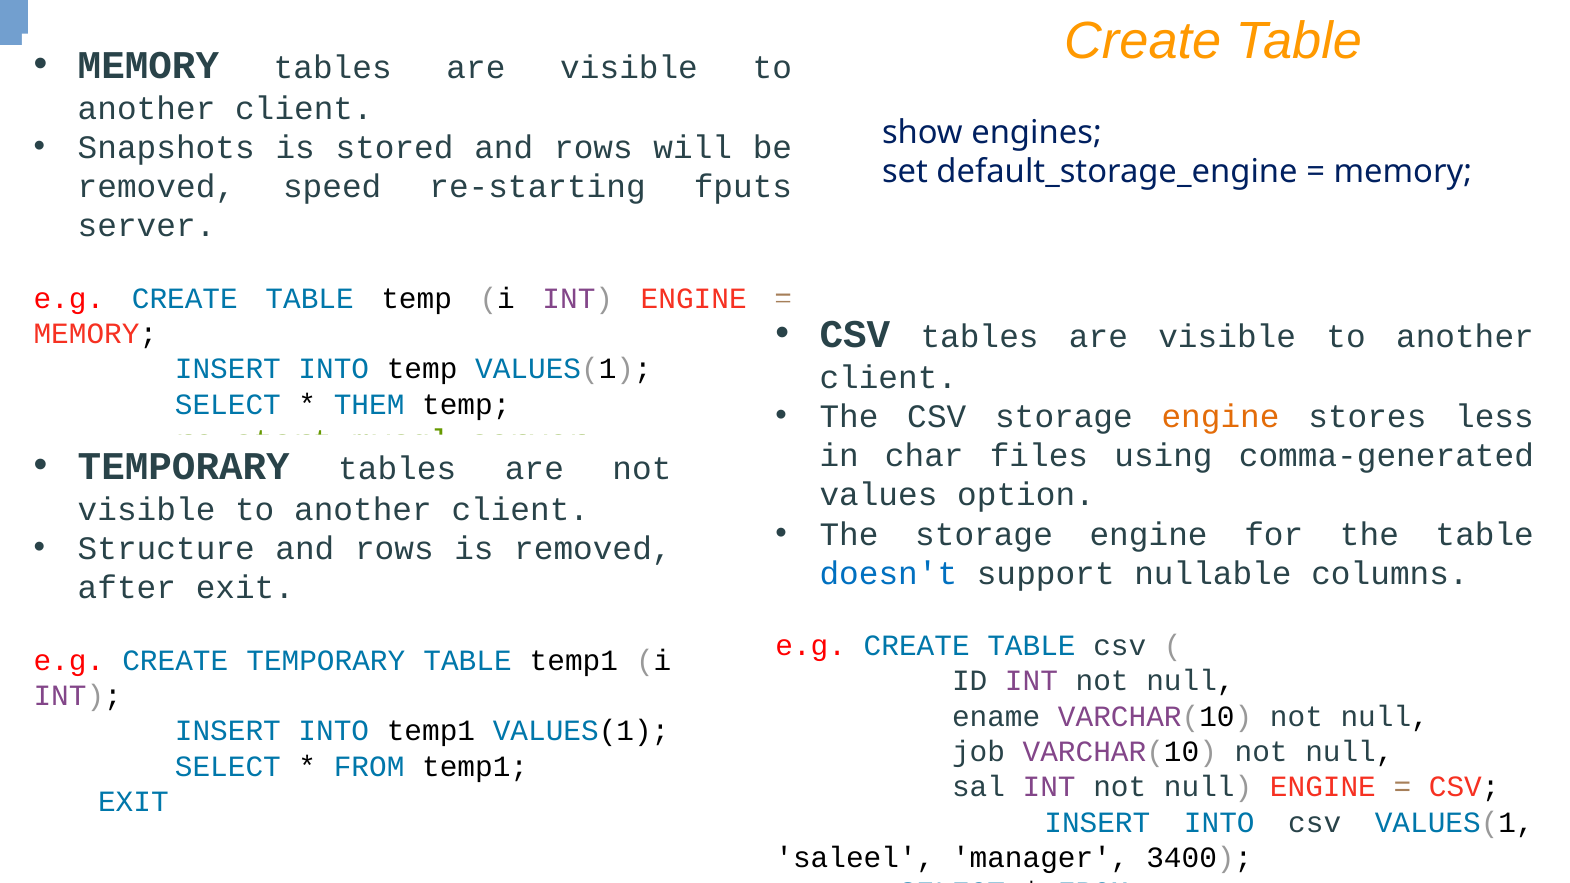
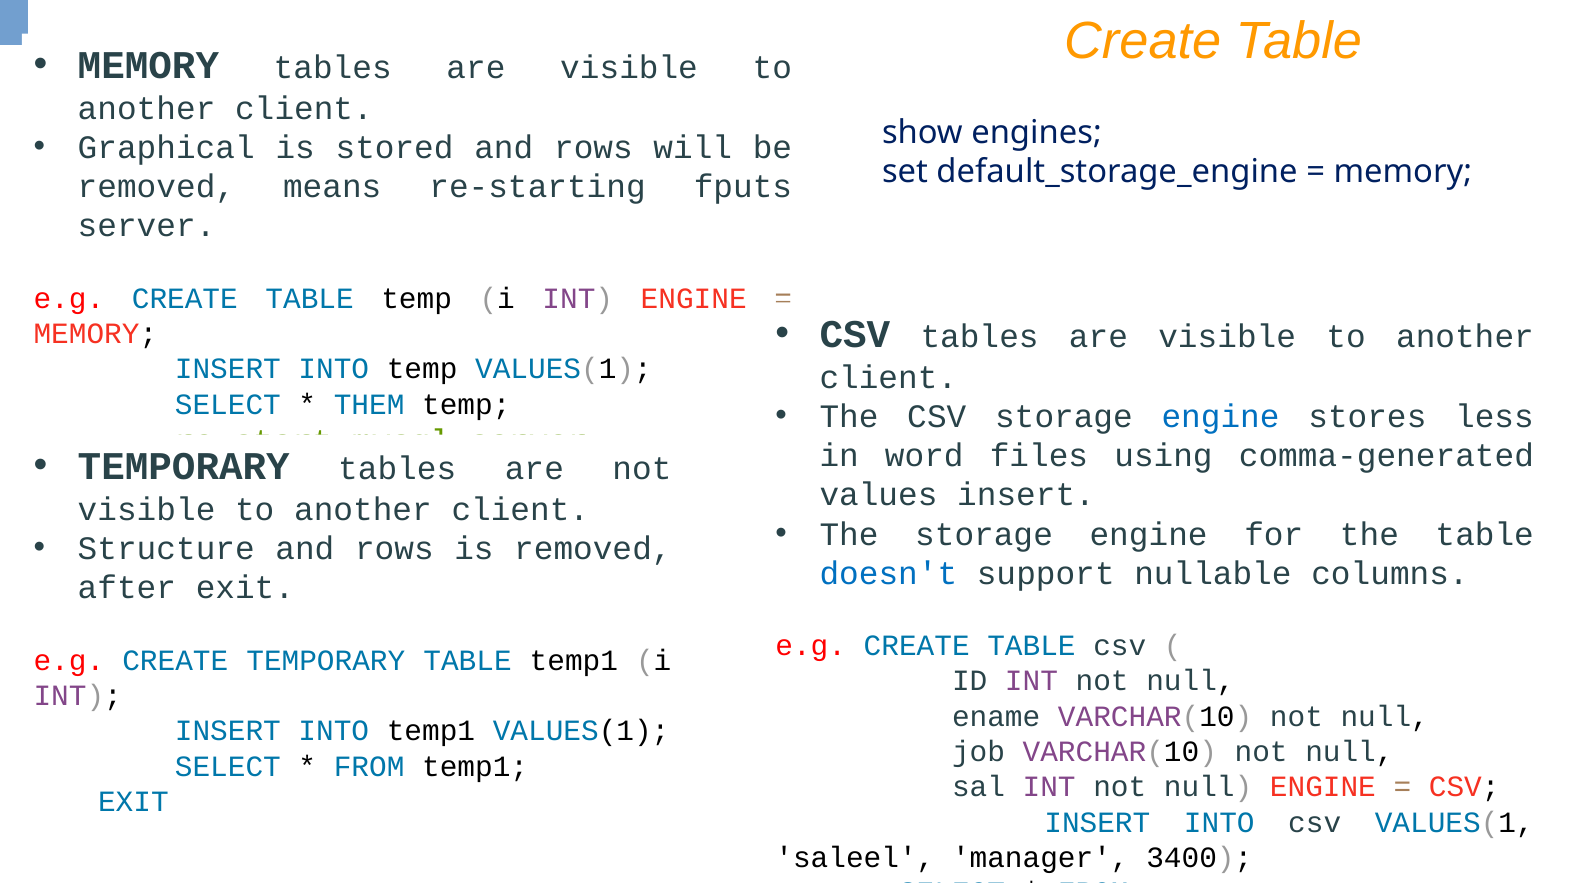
Snapshots: Snapshots -> Graphical (166, 148)
speed: speed -> means (332, 187)
engine colour: orange -> blue (1221, 417)
char: char -> word (924, 456)
values option: option -> insert (1026, 495)
